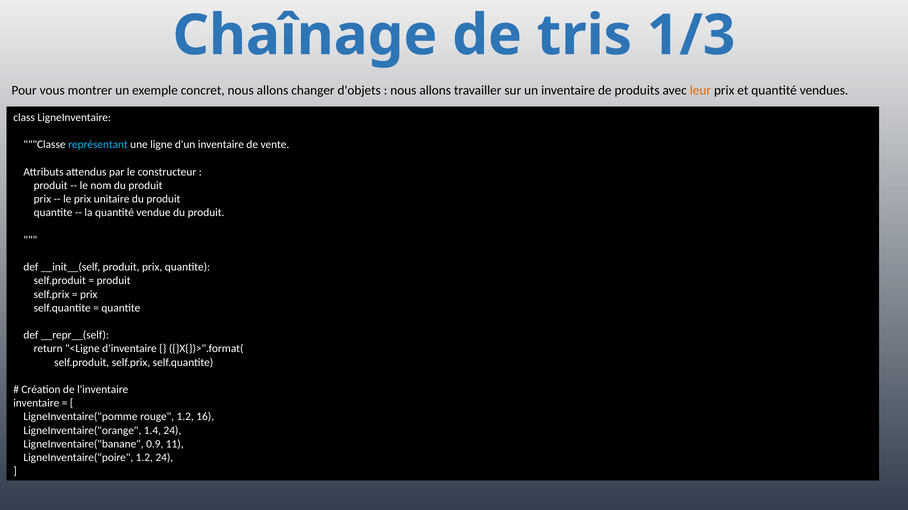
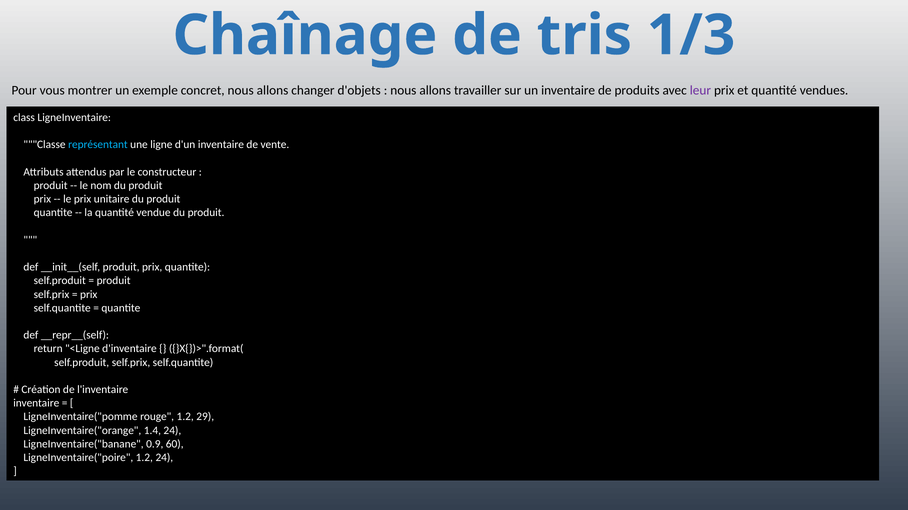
leur colour: orange -> purple (700, 90)
16: 16 -> 29 (205, 417)
11: 11 -> 60 (175, 445)
